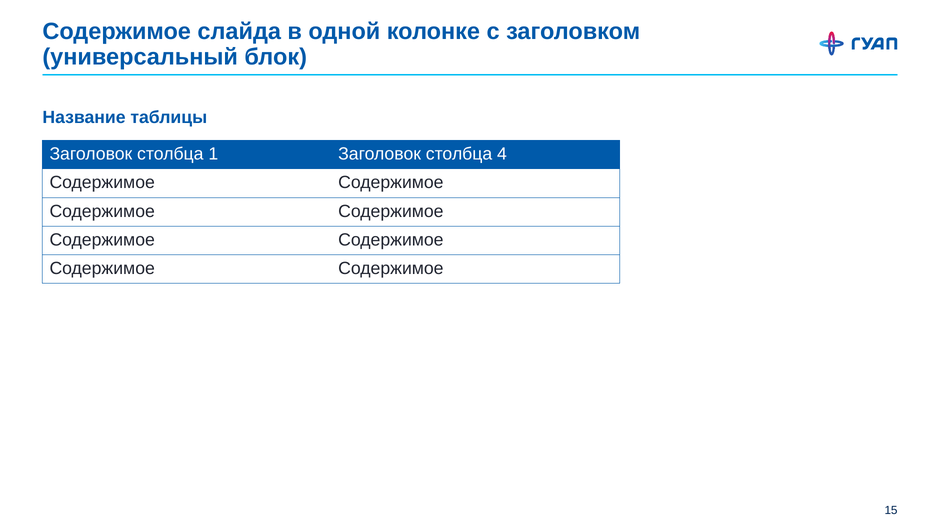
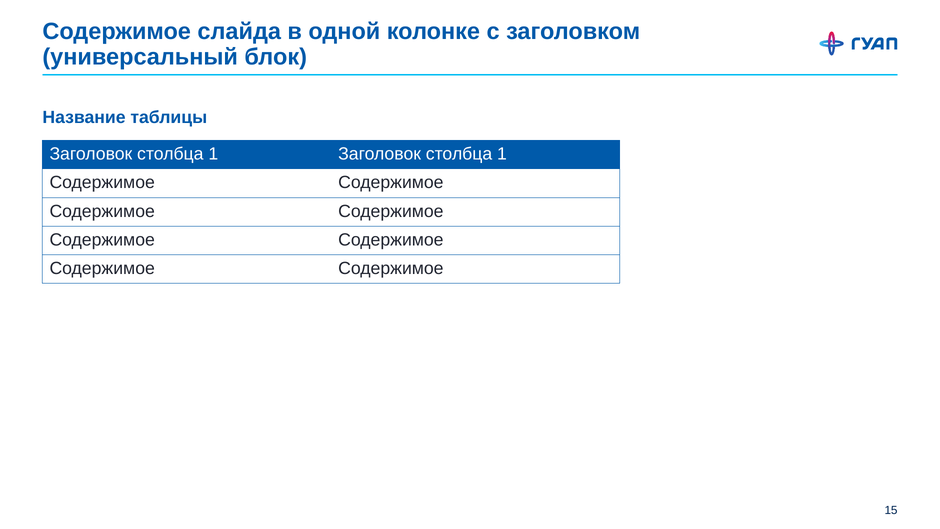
1 Заголовок столбца 4: 4 -> 1 (502, 154)
